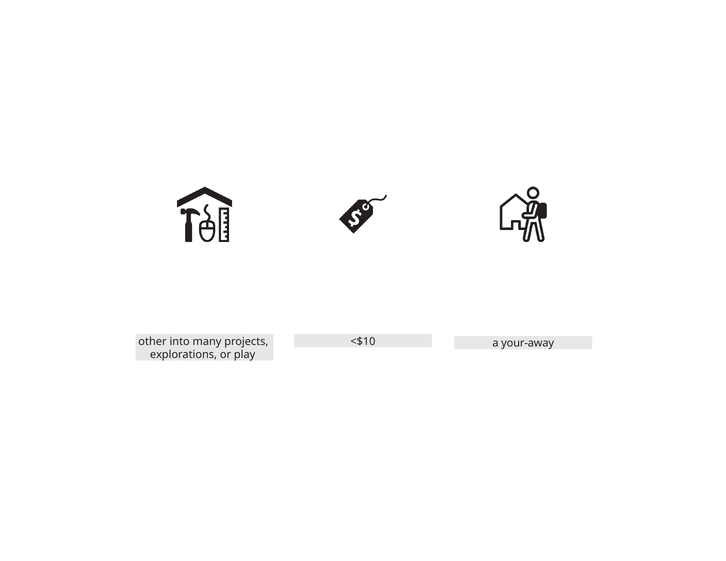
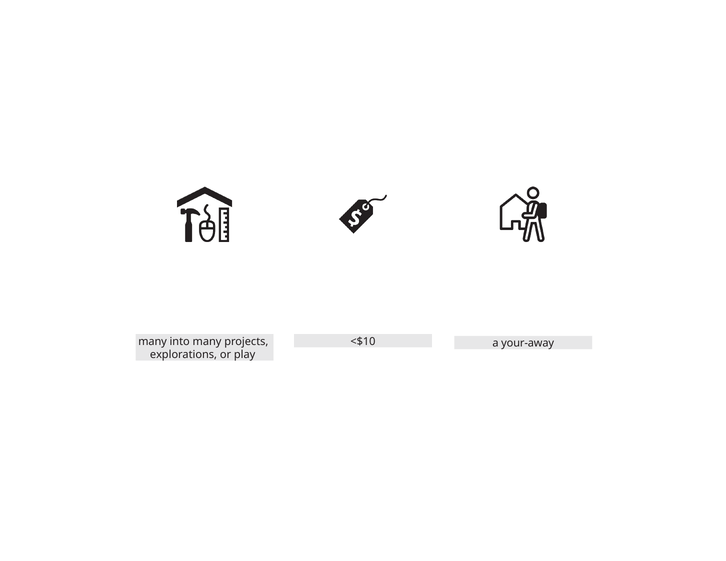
other: other -> many (153, 341)
